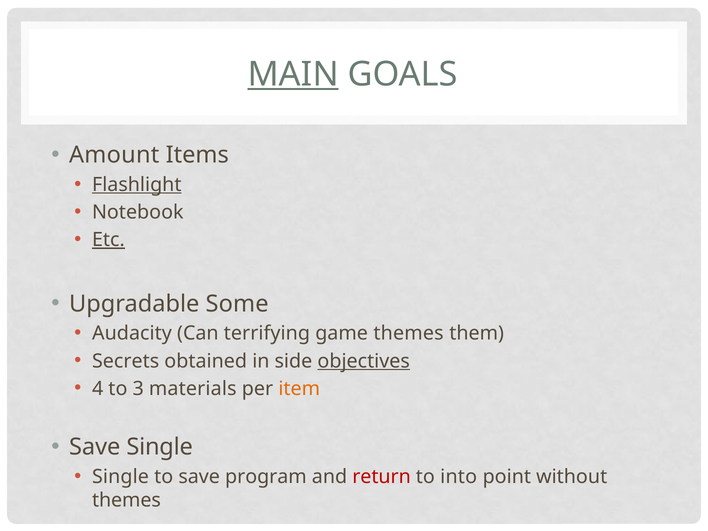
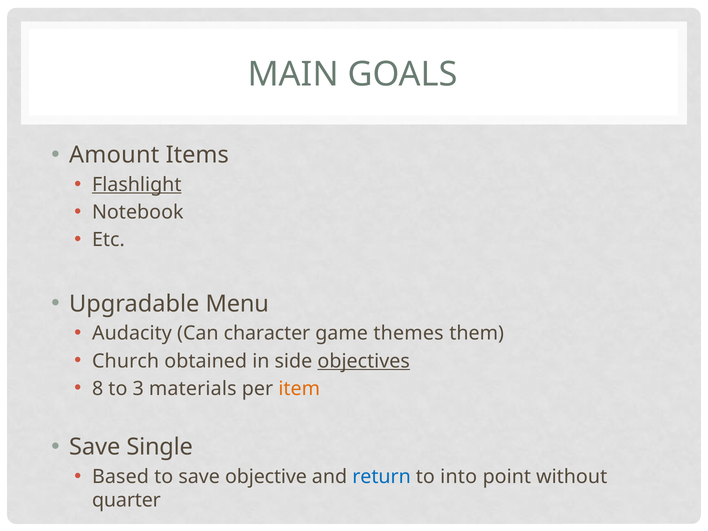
MAIN underline: present -> none (293, 74)
Etc underline: present -> none (108, 240)
Some: Some -> Menu (237, 304)
terrifying: terrifying -> character (267, 333)
Secrets: Secrets -> Church (126, 361)
4: 4 -> 8 (98, 389)
Single: Single -> Based (120, 477)
program: program -> objective (266, 477)
return colour: red -> blue (382, 477)
themes: themes -> quarter (126, 500)
